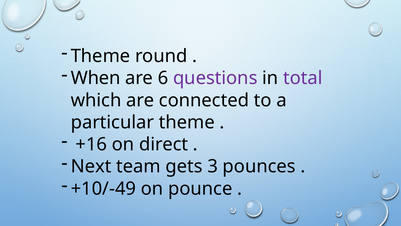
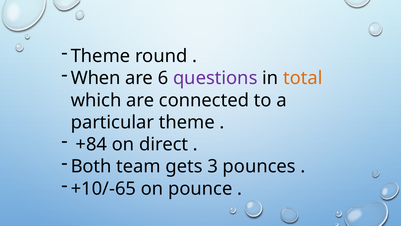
total colour: purple -> orange (303, 78)
+16: +16 -> +84 (91, 144)
Next: Next -> Both (91, 166)
+10/-49: +10/-49 -> +10/-65 (103, 188)
